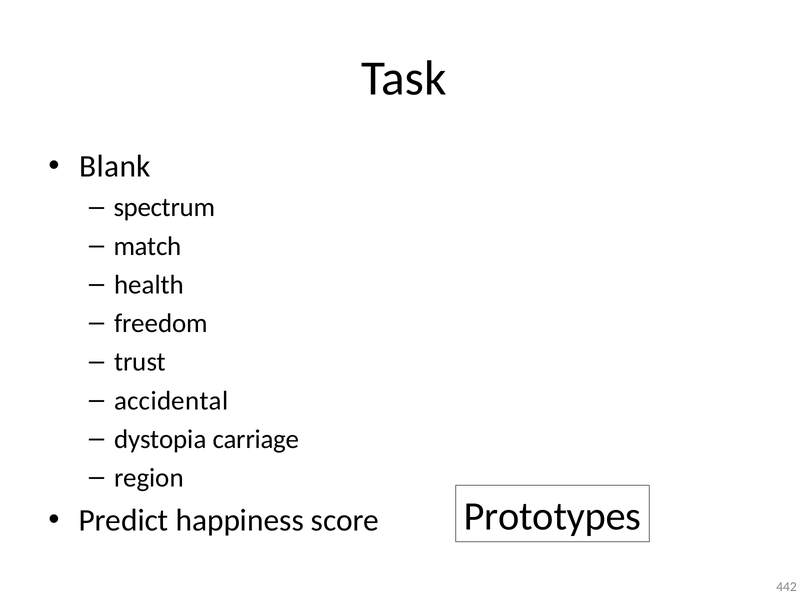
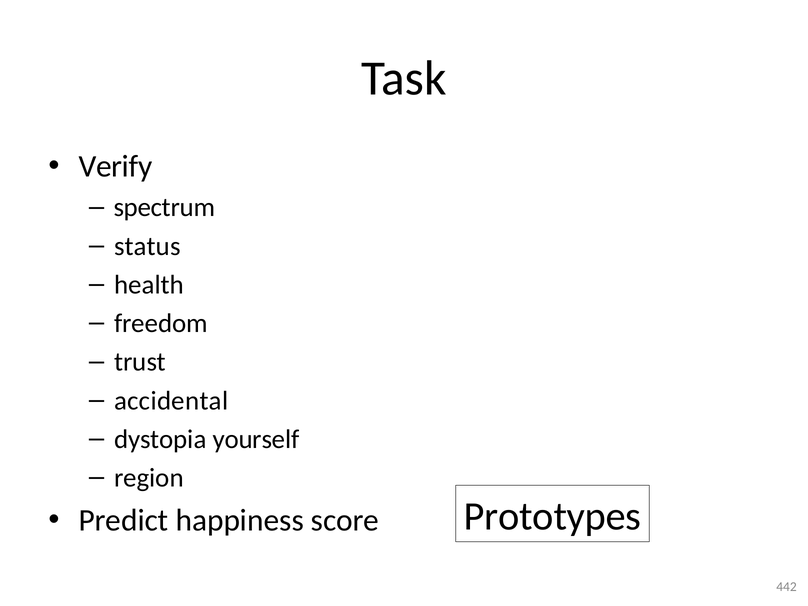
Blank: Blank -> Verify (115, 166)
match: match -> status (147, 246)
carriage: carriage -> yourself (256, 439)
